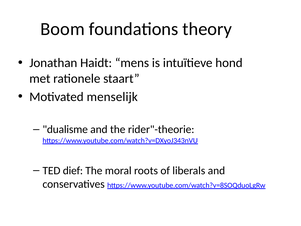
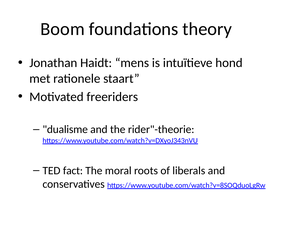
menselijk: menselijk -> freeriders (112, 97)
dief: dief -> fact (73, 170)
